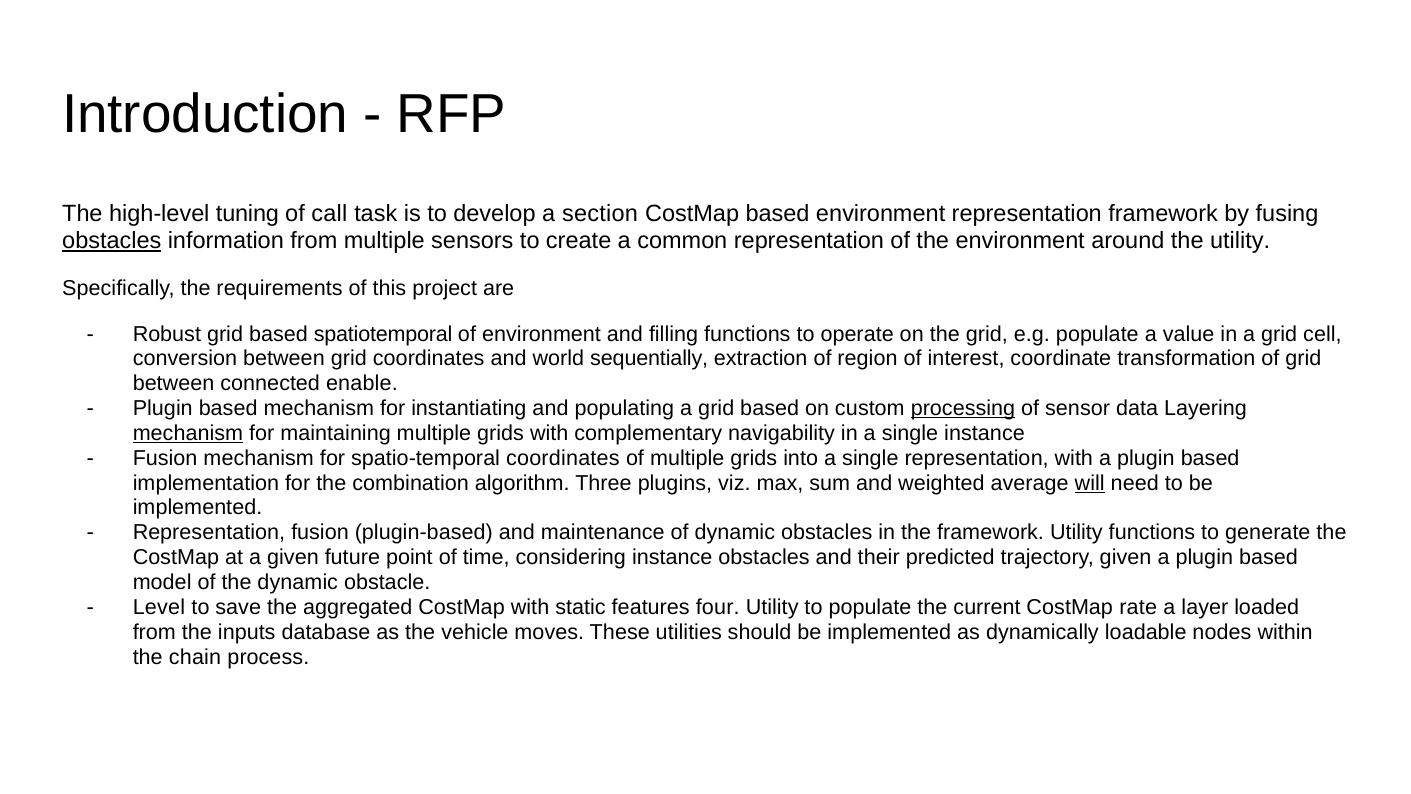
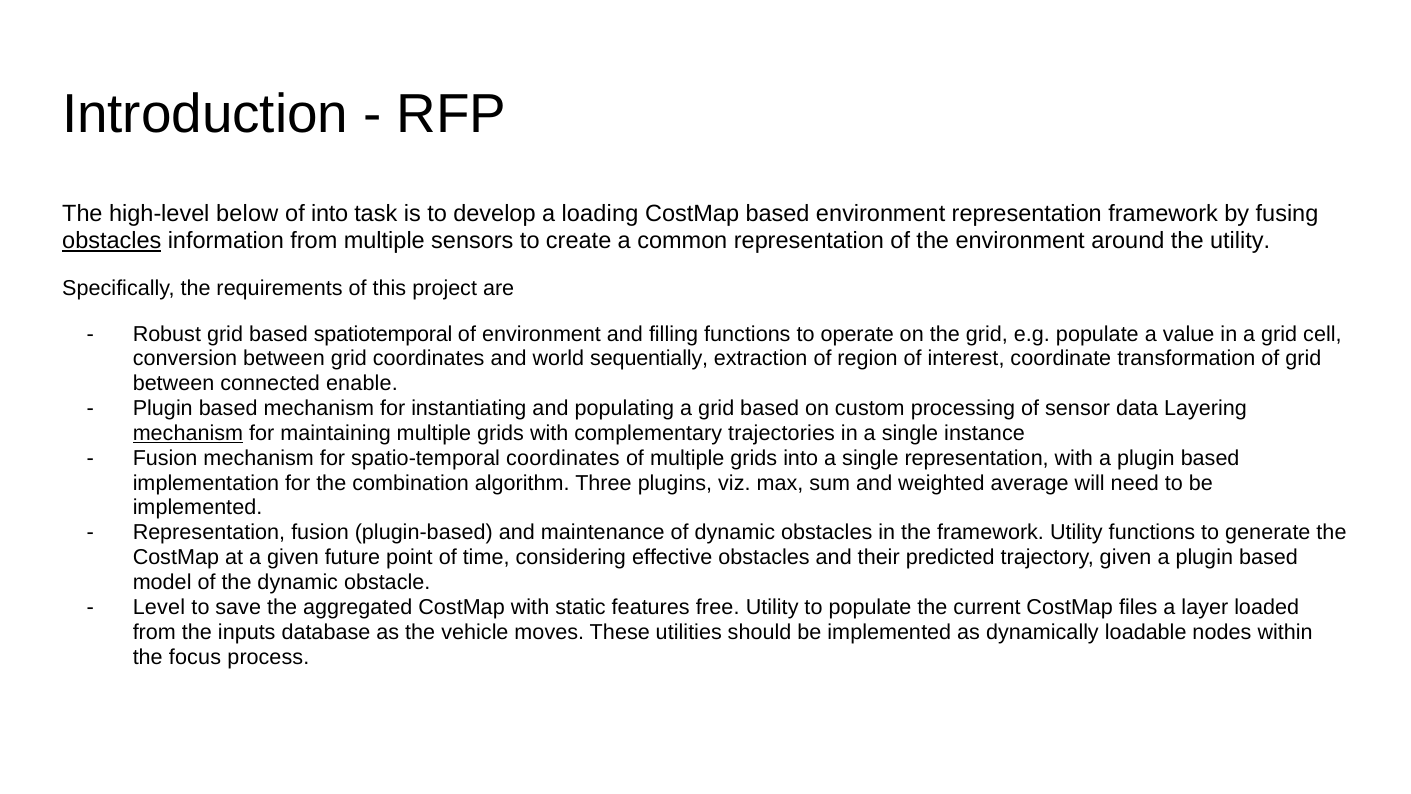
tuning: tuning -> below (247, 214)
of call: call -> into (330, 214)
section: section -> loading (600, 214)
processing underline: present -> none (963, 408)
navigability: navigability -> trajectories (782, 433)
will underline: present -> none (1090, 483)
considering instance: instance -> effective (672, 557)
four: four -> free (718, 607)
rate: rate -> files (1138, 607)
chain: chain -> focus (195, 657)
